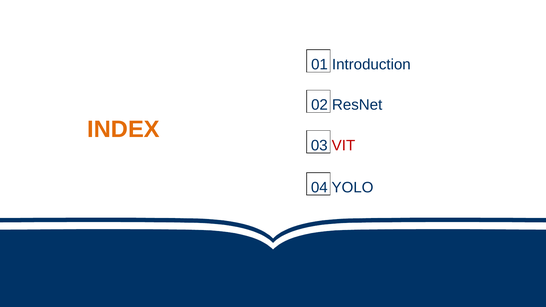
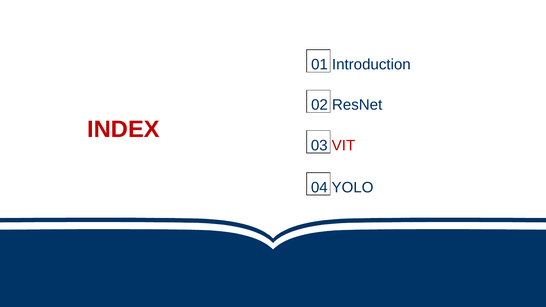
INDEX colour: orange -> red (123, 129)
